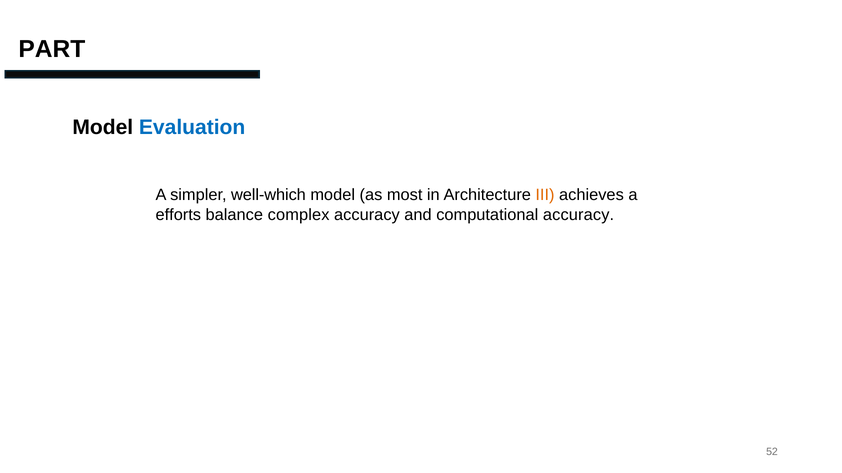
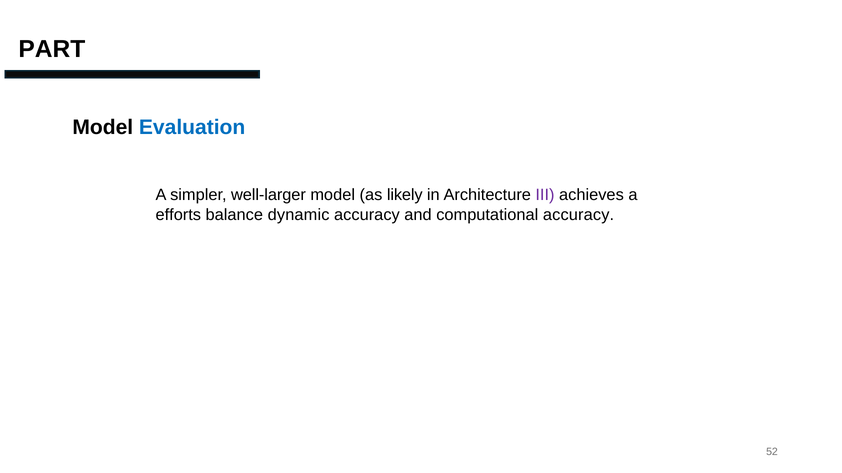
well-which: well-which -> well-larger (268, 195)
most: most -> likely (405, 195)
III colour: orange -> purple (545, 195)
complex: complex -> dynamic (299, 215)
